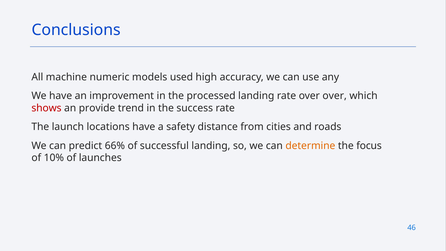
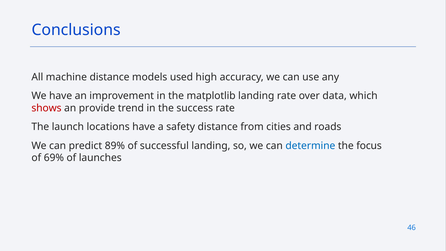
machine numeric: numeric -> distance (110, 77)
processed: processed -> matplotlib (211, 96)
over over: over -> data (335, 96)
66%: 66% -> 89% (115, 146)
determine colour: orange -> blue (310, 146)
10%: 10% -> 69% (54, 158)
